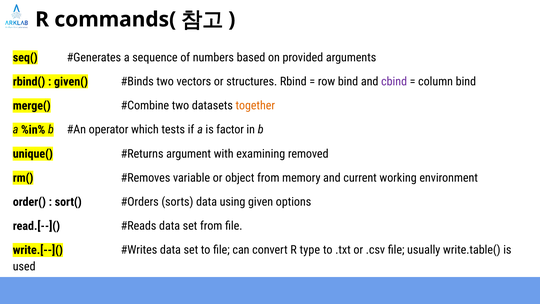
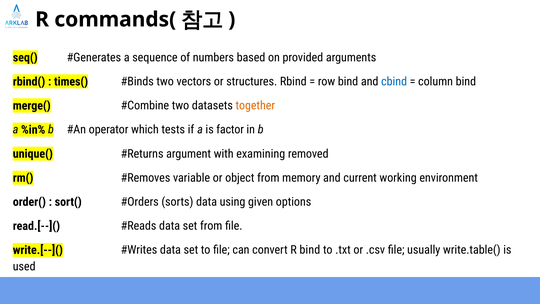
given(: given( -> times( (71, 81)
cbind colour: purple -> blue (394, 81)
R type: type -> bind (310, 250)
